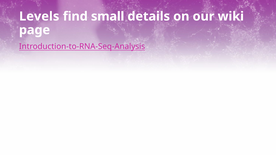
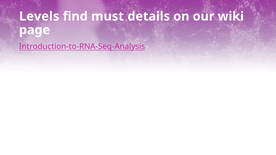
small: small -> must (108, 16)
